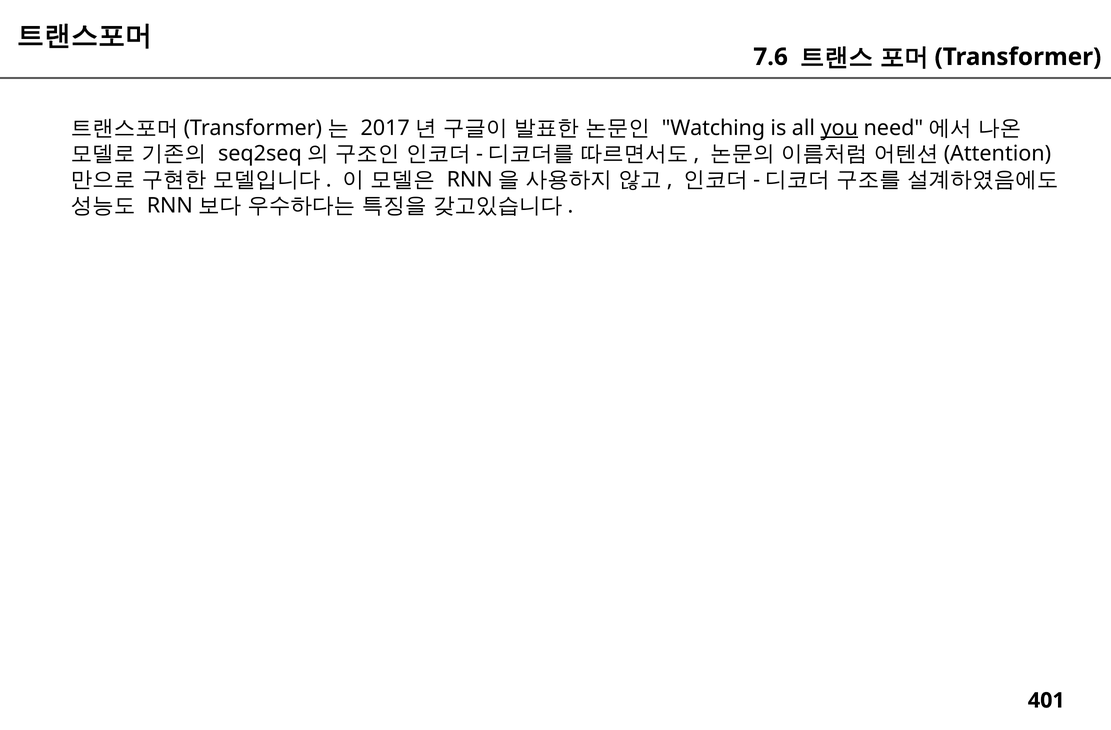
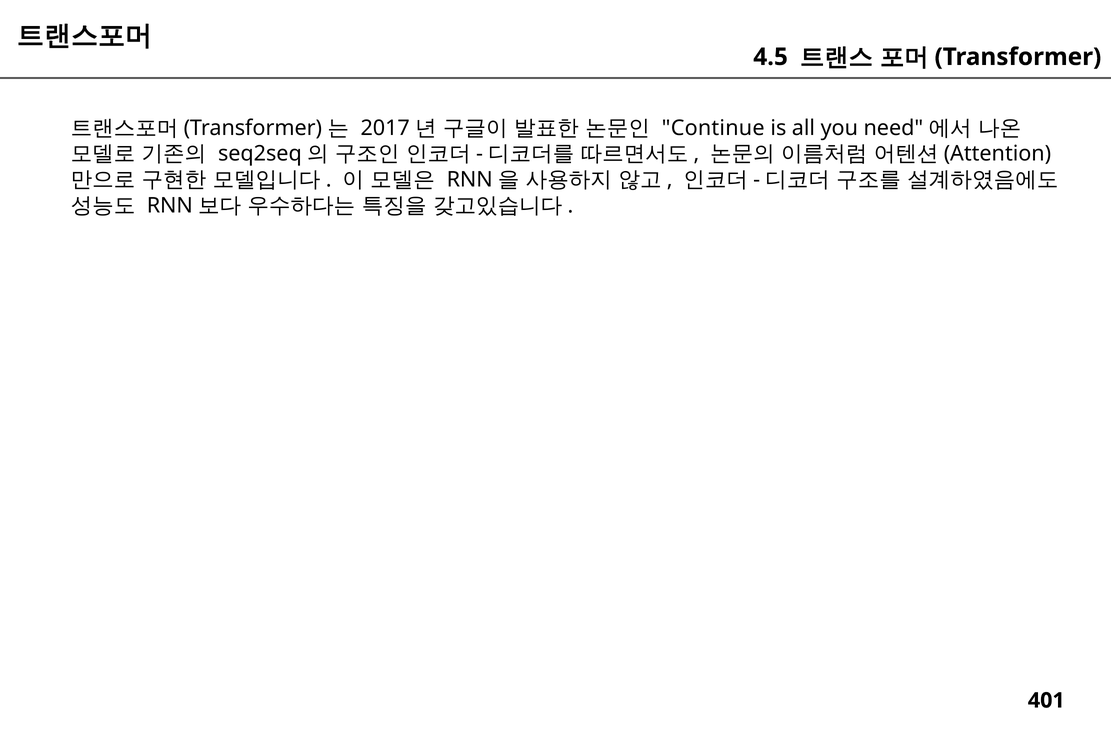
7.6: 7.6 -> 4.5 (771, 57)
Watching: Watching -> Continue (713, 128)
you underline: present -> none (839, 128)
